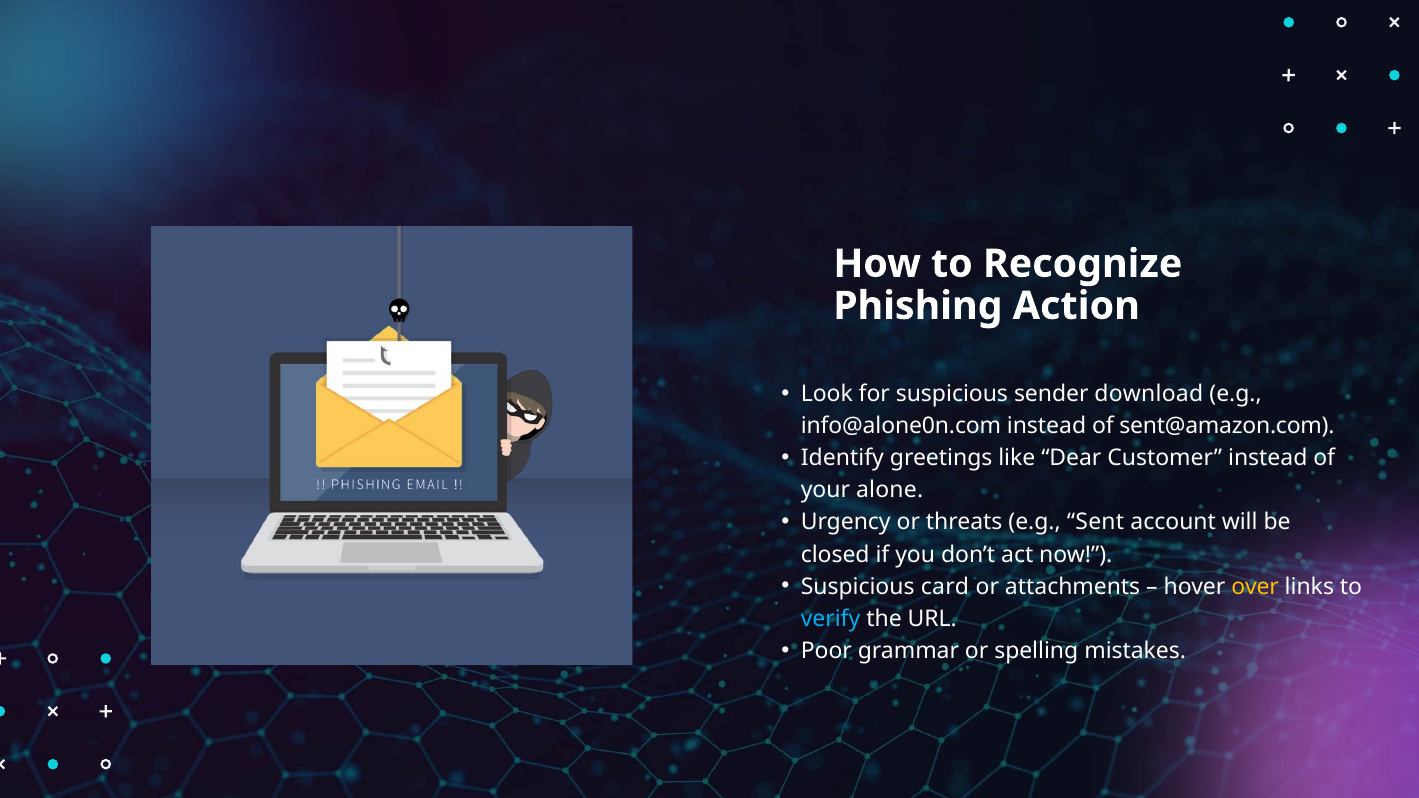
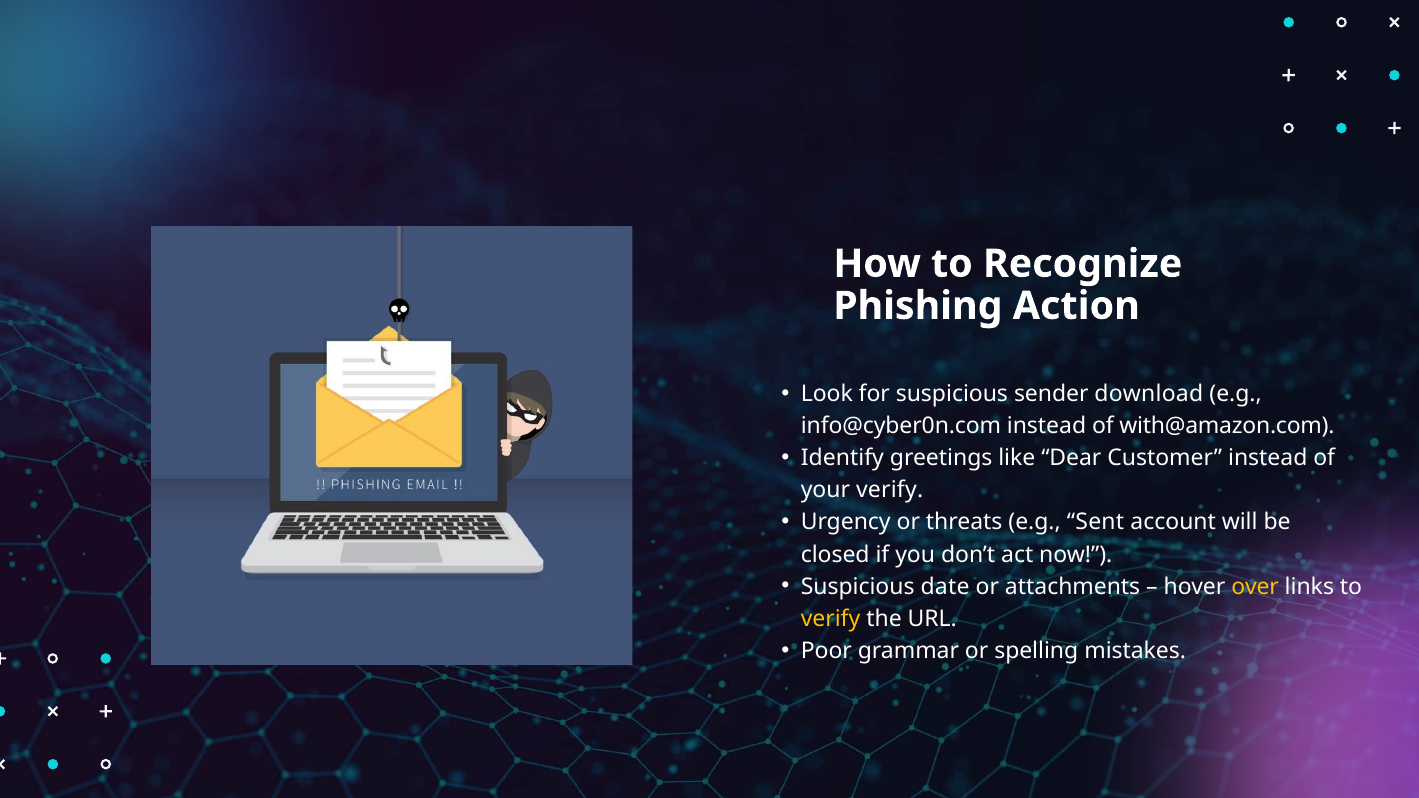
info@alone0n.com: info@alone0n.com -> info@cyber0n.com (901, 426)
sent@amazon.com: sent@amazon.com -> with@amazon.com (1227, 426)
your alone: alone -> verify (890, 490)
card: card -> date (945, 587)
verify colour: light blue -> yellow (831, 619)
